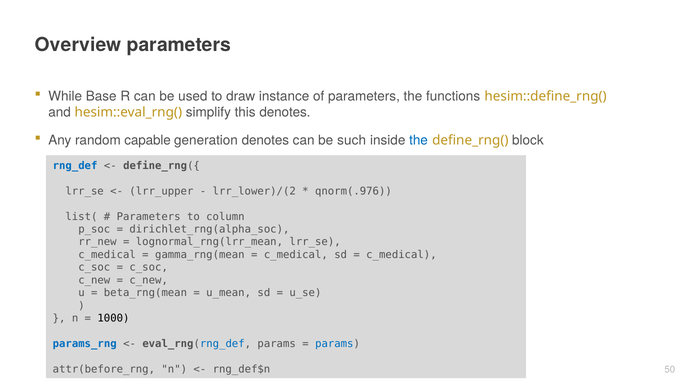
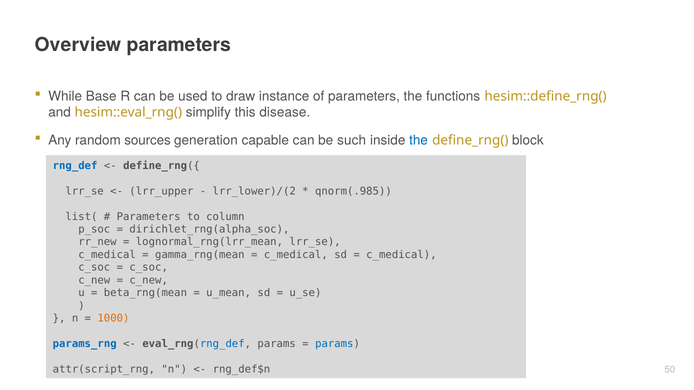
this denotes: denotes -> disease (285, 113)
capable: capable -> sources (148, 140)
generation denotes: denotes -> capable (265, 140)
qnorm(.976: qnorm(.976 -> qnorm(.985 (353, 191)
1000 colour: black -> orange (113, 319)
attr(before_rng: attr(before_rng -> attr(script_rng (104, 370)
